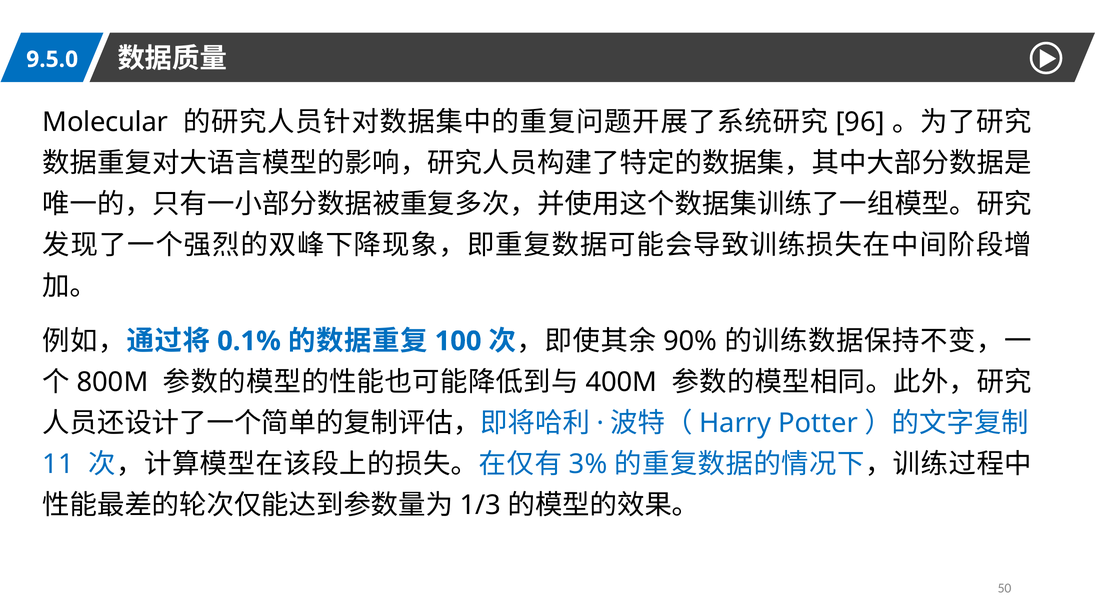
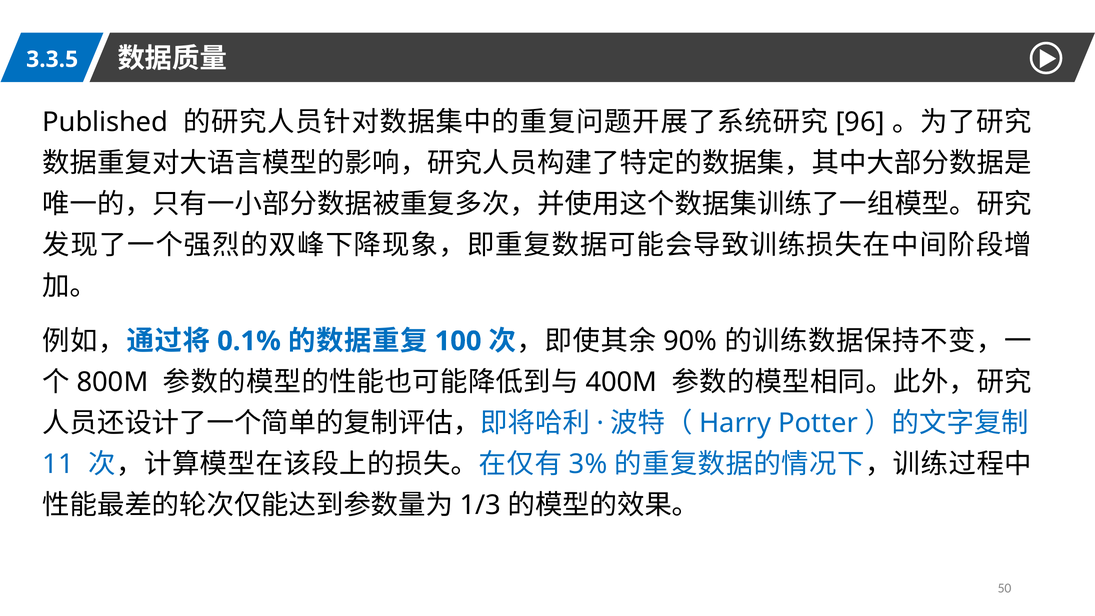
9.5.0: 9.5.0 -> 3.3.5 (52, 59)
Molecular: Molecular -> Published (105, 122)
